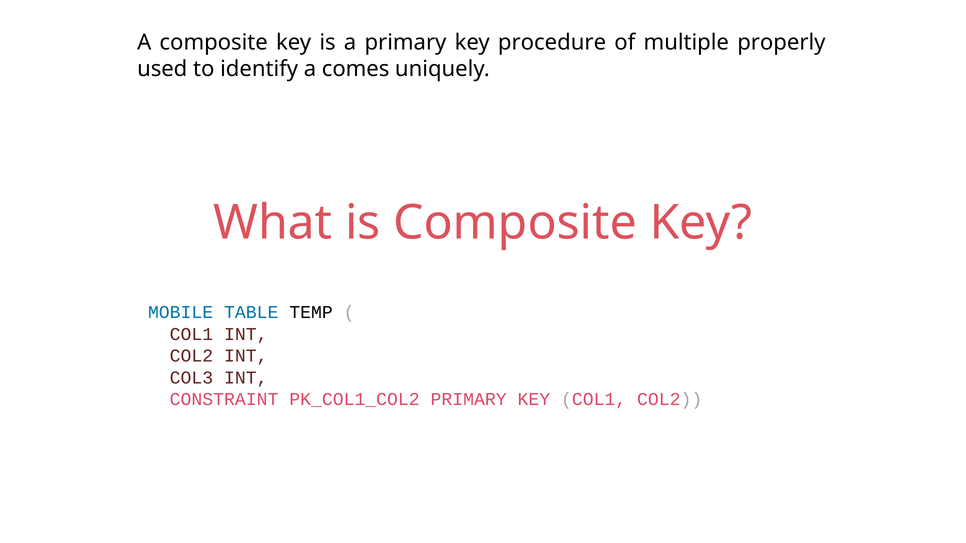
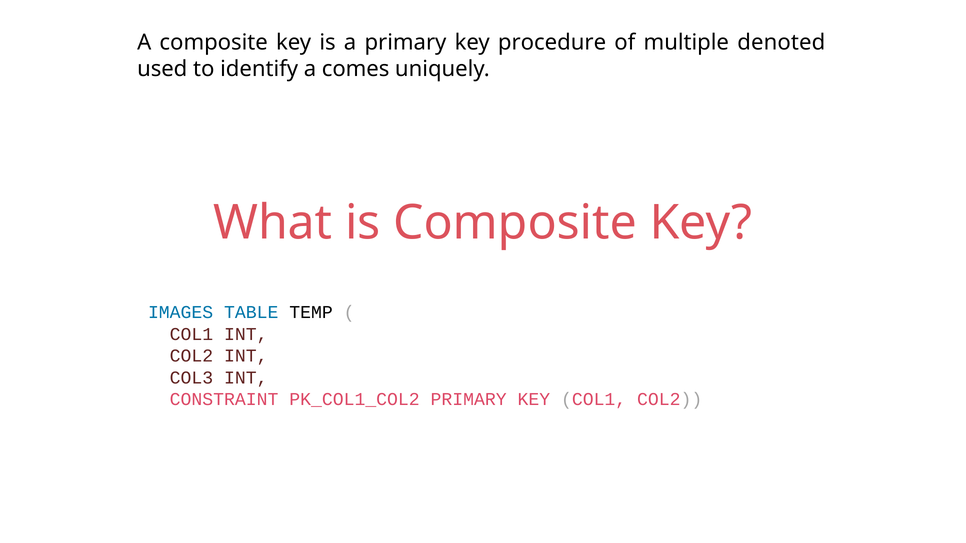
properly: properly -> denoted (781, 43)
MOBILE: MOBILE -> IMAGES (181, 313)
